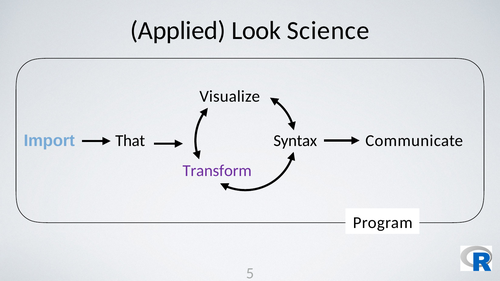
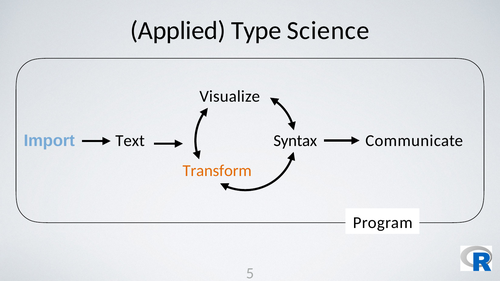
Look: Look -> Type (256, 31)
That: That -> Text (130, 141)
Transform colour: purple -> orange (217, 171)
